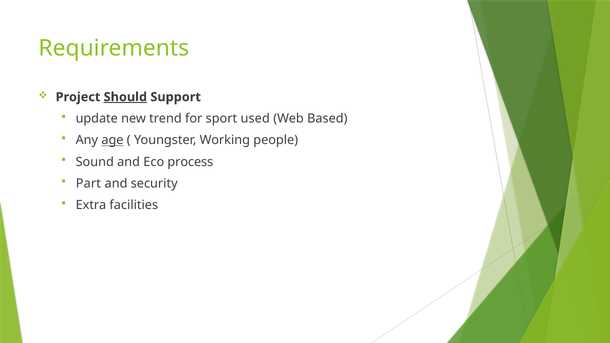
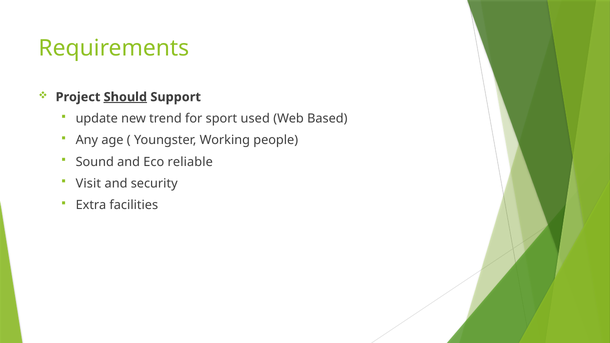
age underline: present -> none (112, 140)
process: process -> reliable (190, 162)
Part: Part -> Visit (88, 184)
